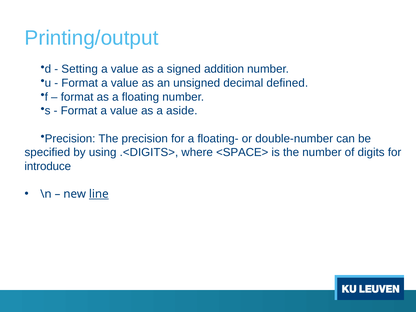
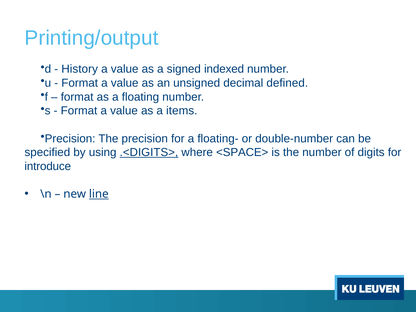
Setting: Setting -> History (80, 69)
addition: addition -> indexed (224, 69)
aside: aside -> items (182, 111)
.<DIGITS> underline: none -> present (149, 152)
